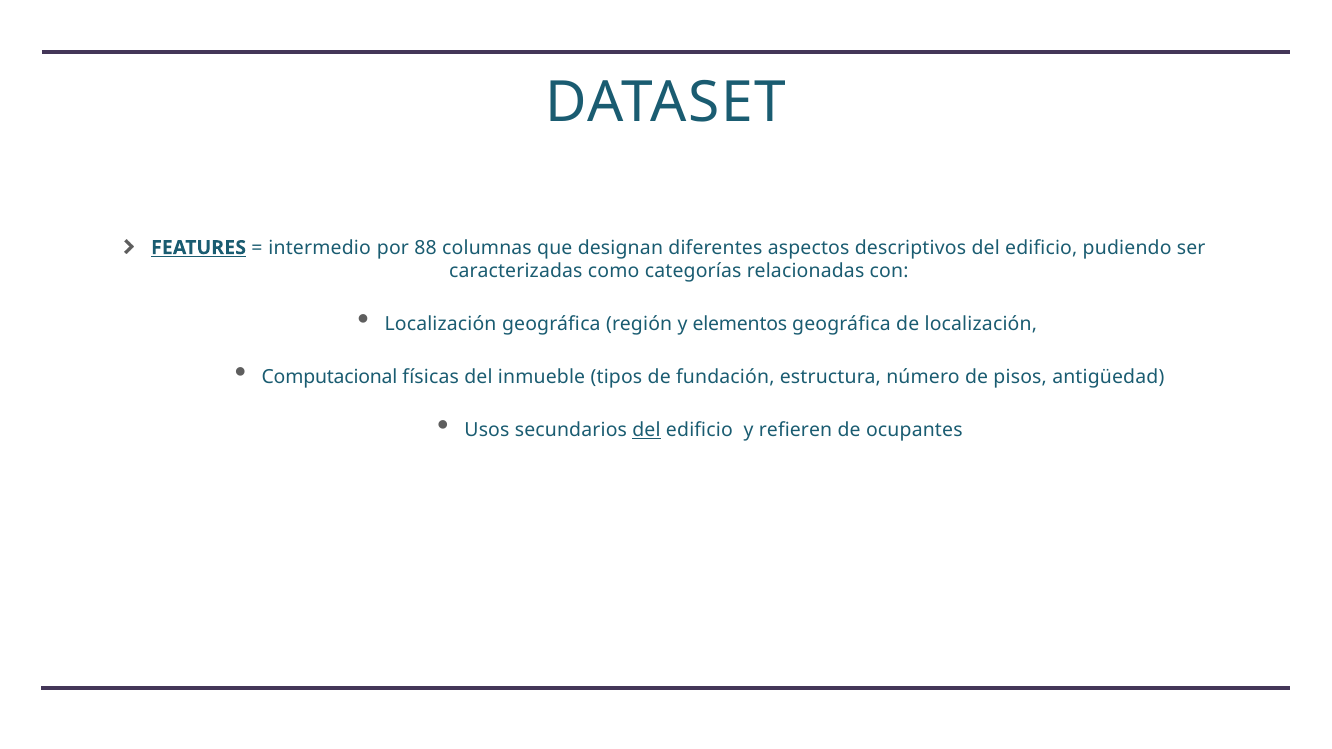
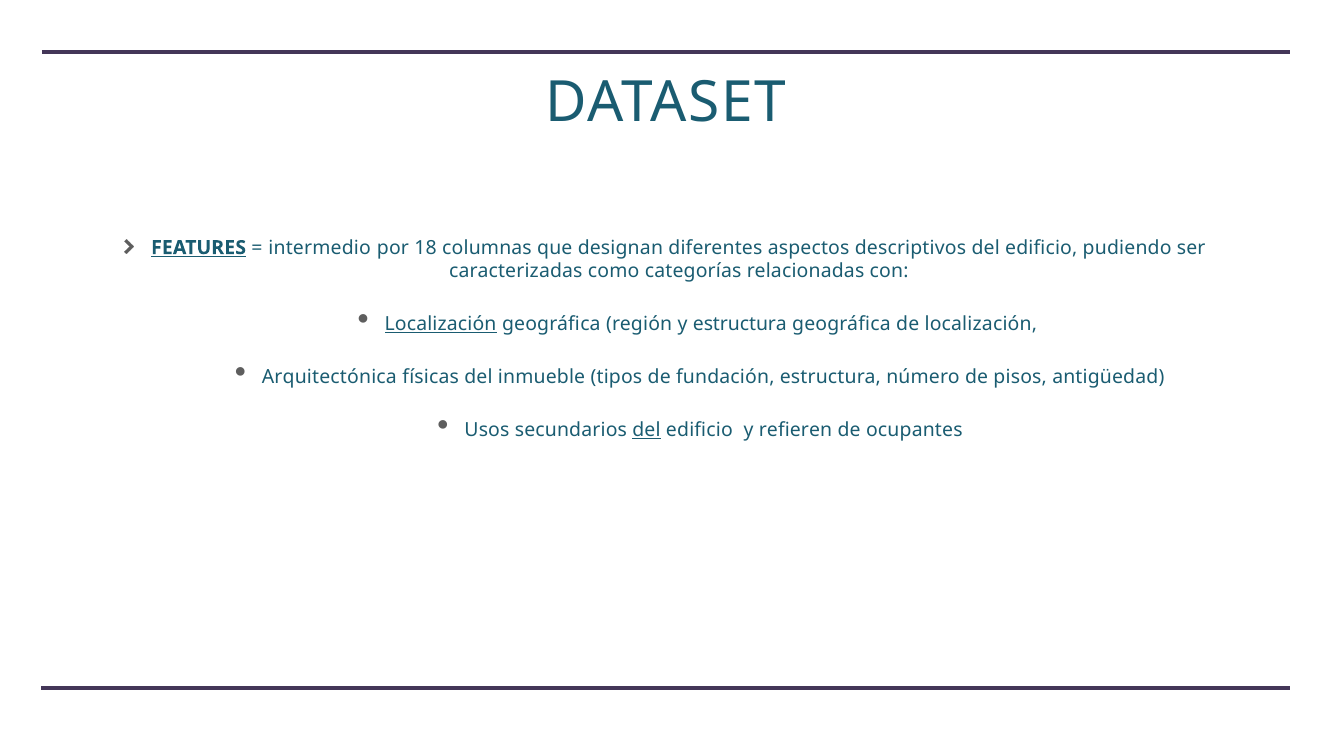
88: 88 -> 18 (426, 248)
Localización underline: none -> present (441, 324)
y elementos: elementos -> estructura (740, 324)
Computacional: Computacional -> Arquitectónica (329, 377)
